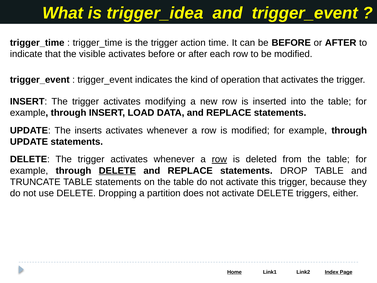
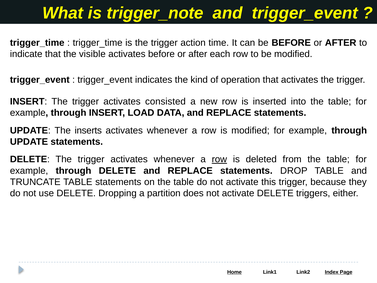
trigger_idea: trigger_idea -> trigger_note (155, 13)
modifying: modifying -> consisted (165, 101)
DELETE underline: present -> none (117, 171)
